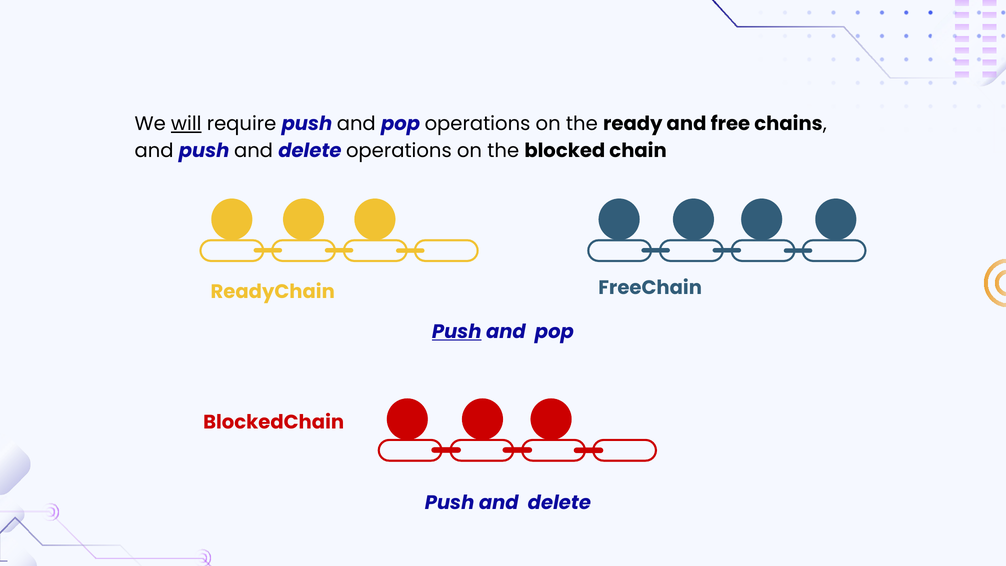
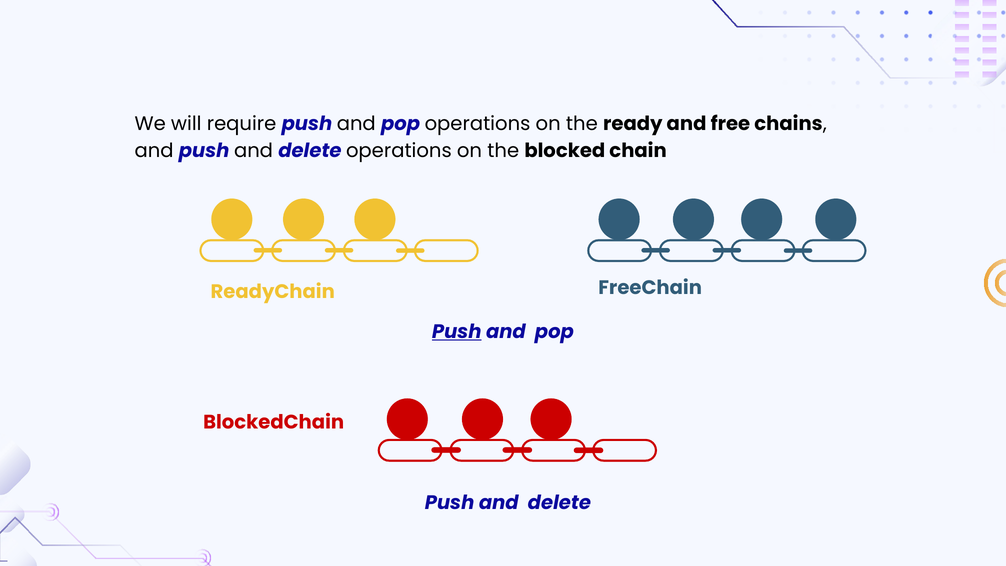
will underline: present -> none (186, 124)
